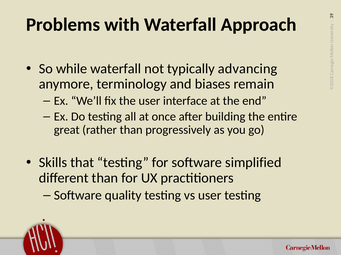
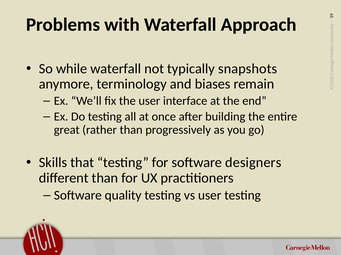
advancing: advancing -> snapshots (248, 69)
simplified: simplified -> designers (253, 163)
